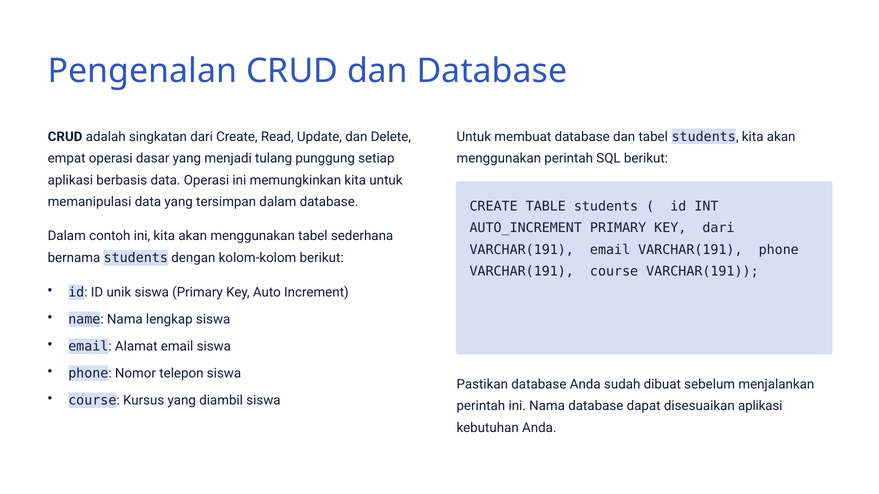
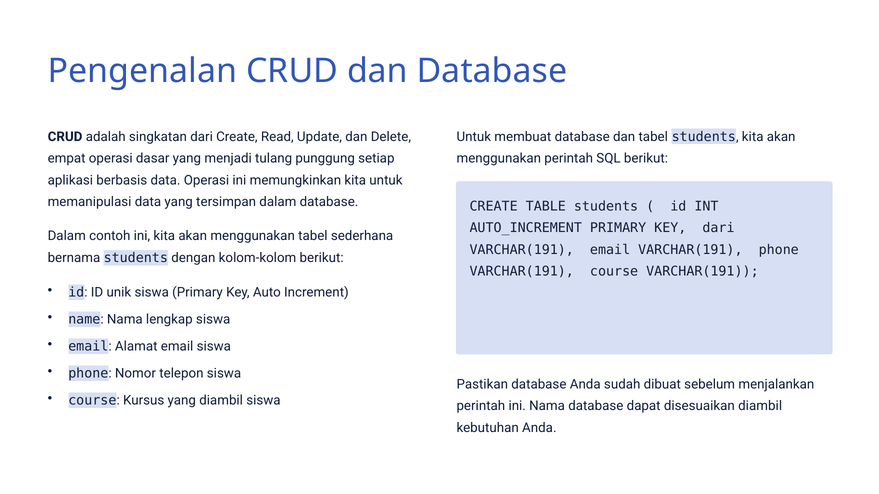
disesuaikan aplikasi: aplikasi -> diambil (760, 406)
